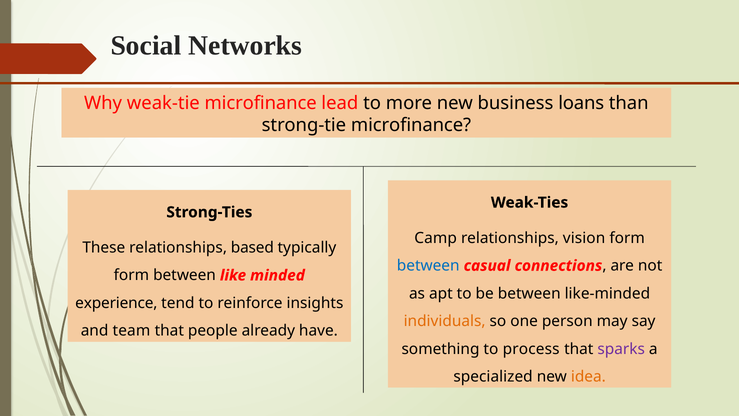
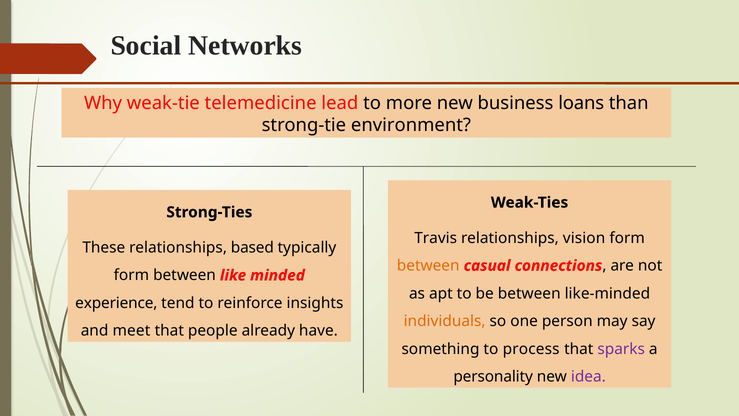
weak-tie microfinance: microfinance -> telemedicine (261, 103)
strong-tie microfinance: microfinance -> environment (411, 125)
Camp: Camp -> Travis (436, 238)
between colour: blue -> orange (428, 266)
team: team -> meet (131, 331)
specialized: specialized -> personality (493, 376)
idea colour: orange -> purple (588, 376)
